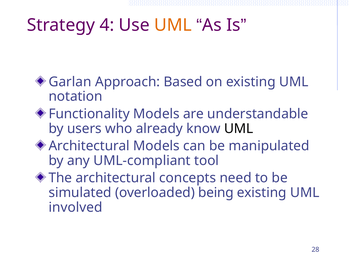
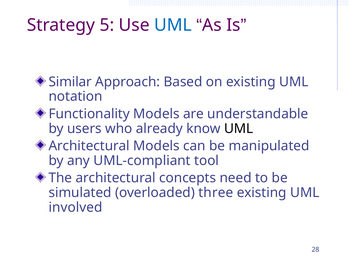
4: 4 -> 5 (107, 25)
UML colour: orange -> blue (173, 25)
Garlan: Garlan -> Similar (70, 82)
being: being -> three (216, 192)
